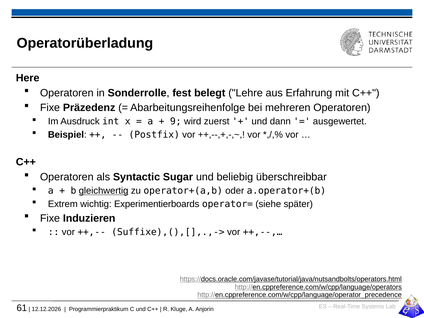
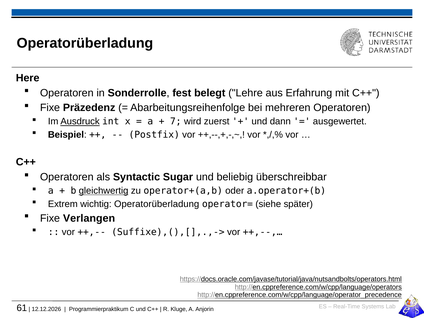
Ausdruck underline: none -> present (80, 122)
9: 9 -> 7 (176, 122)
wichtig Experimentierboards: Experimentierboards -> Operatorüberladung (157, 204)
Induzieren: Induzieren -> Verlangen (89, 218)
